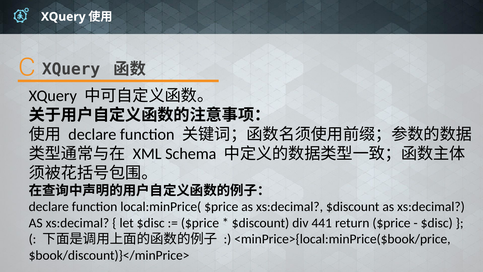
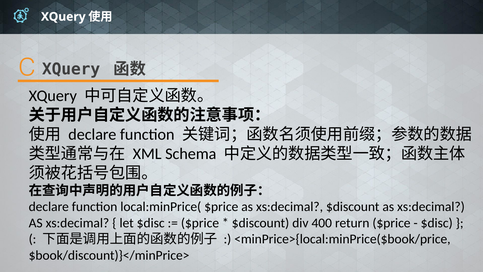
441: 441 -> 400 (322, 223)
